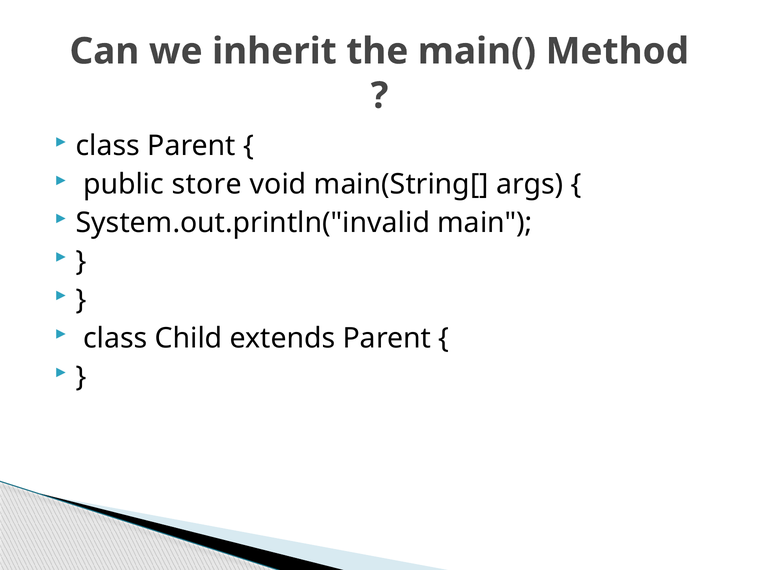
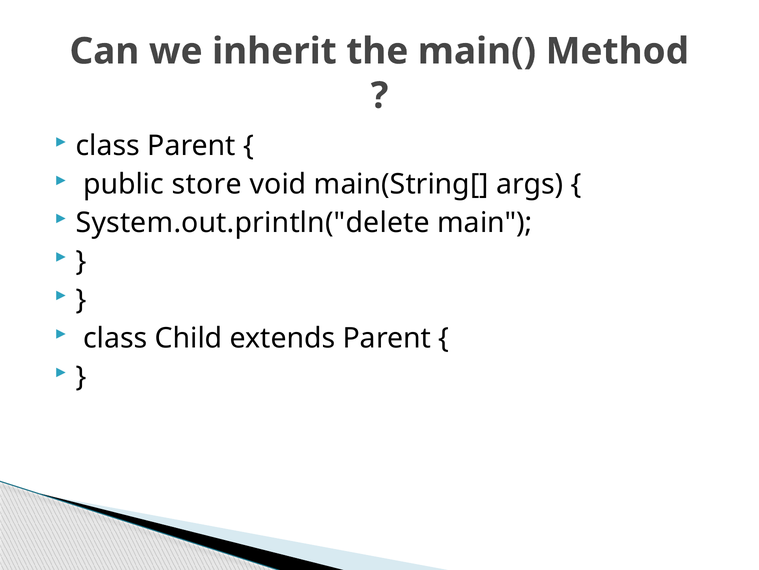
System.out.println("invalid: System.out.println("invalid -> System.out.println("delete (253, 223)
